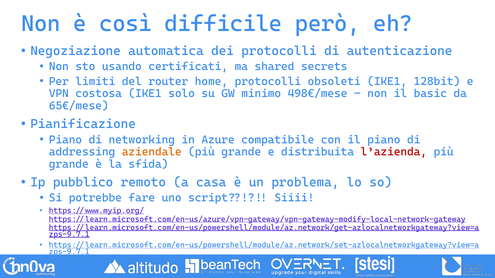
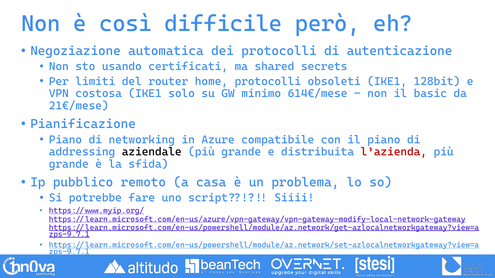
498€/mese: 498€/mese -> 614€/mese (318, 94)
65€/mese: 65€/mese -> 21€/mese (79, 106)
aziendale colour: orange -> black (152, 152)
